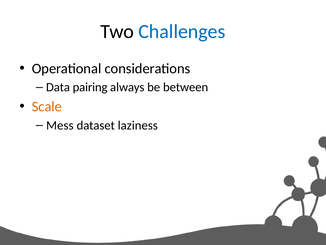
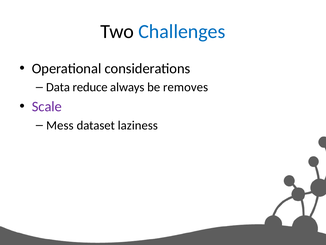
pairing: pairing -> reduce (90, 87)
between: between -> removes (186, 87)
Scale colour: orange -> purple (47, 106)
